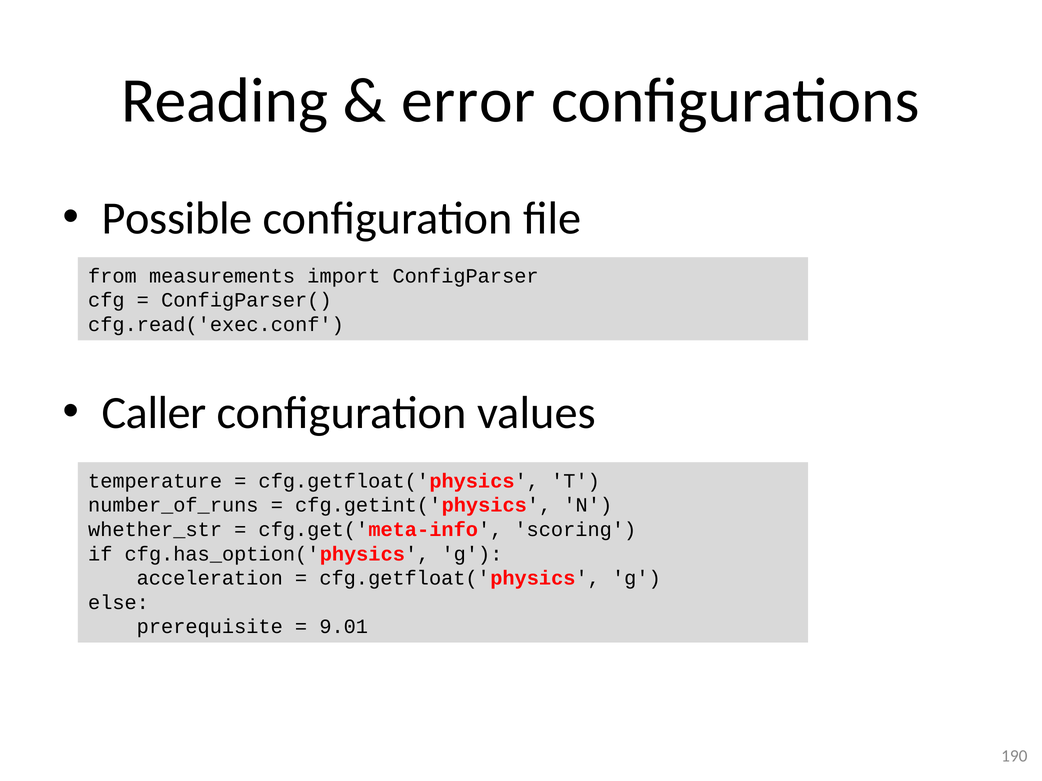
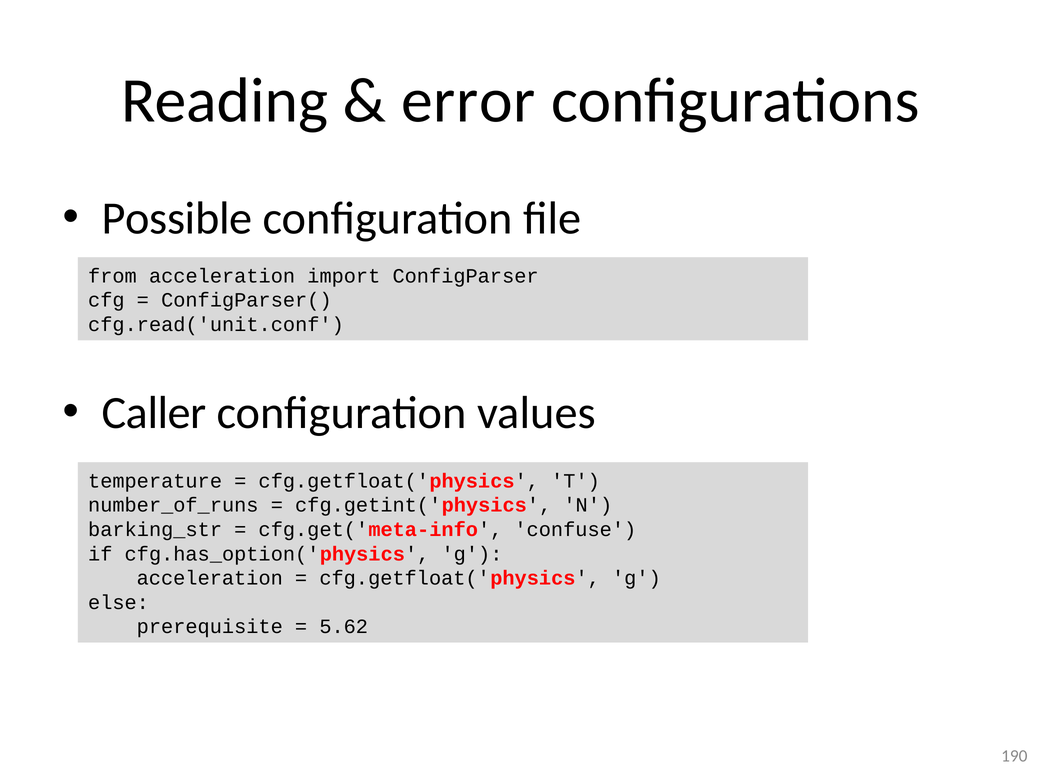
from measurements: measurements -> acceleration (222, 276)
cfg.read('exec.conf: cfg.read('exec.conf -> cfg.read('unit.conf (216, 325)
whether_str: whether_str -> barking_str (155, 530)
scoring: scoring -> confuse (575, 530)
9.01: 9.01 -> 5.62 (344, 627)
